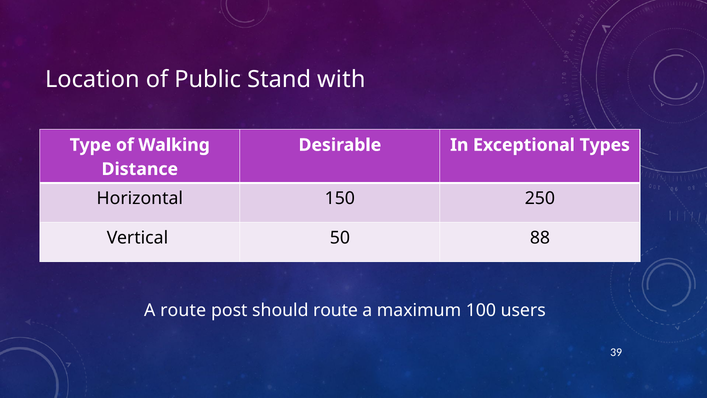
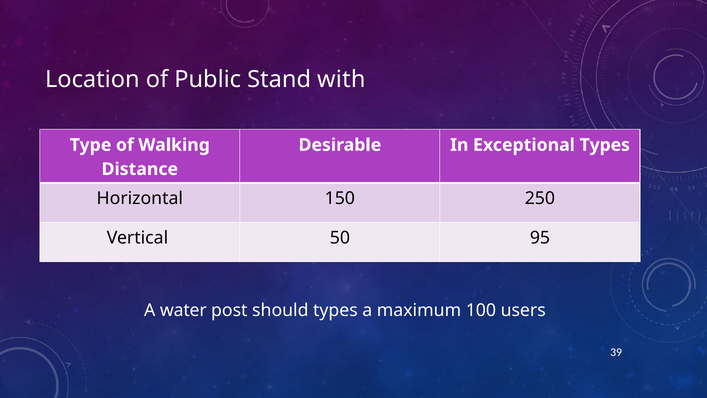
88: 88 -> 95 (540, 238)
A route: route -> water (183, 310)
should route: route -> types (335, 310)
